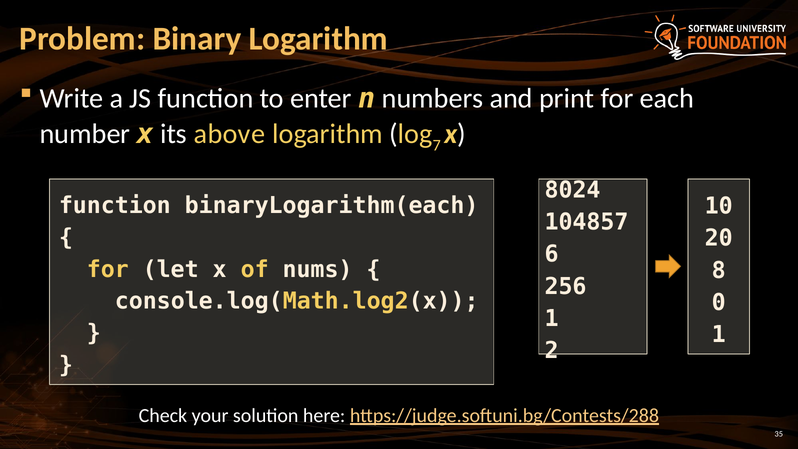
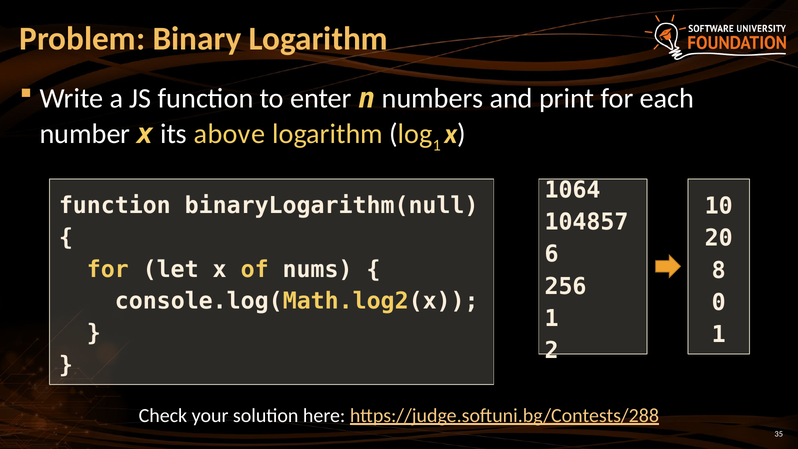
7: 7 -> 1 (437, 145)
8024: 8024 -> 1064 (573, 190)
binaryLogarithm(each: binaryLogarithm(each -> binaryLogarithm(null (332, 206)
